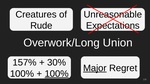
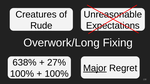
Union: Union -> Fixing (118, 43)
157%: 157% -> 638% (25, 63)
30%: 30% -> 27% (57, 63)
100% underline: present -> none (57, 74)
